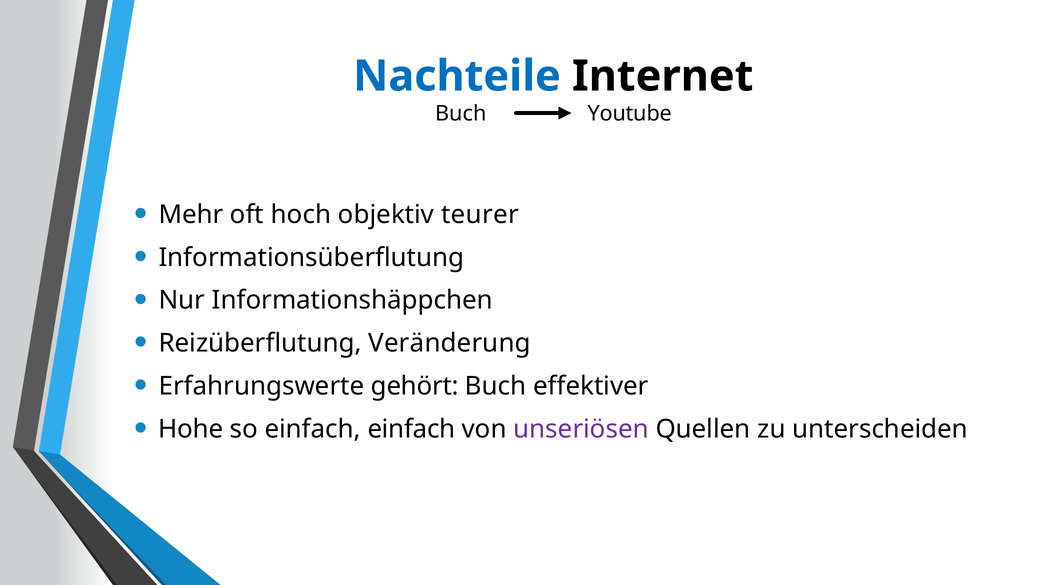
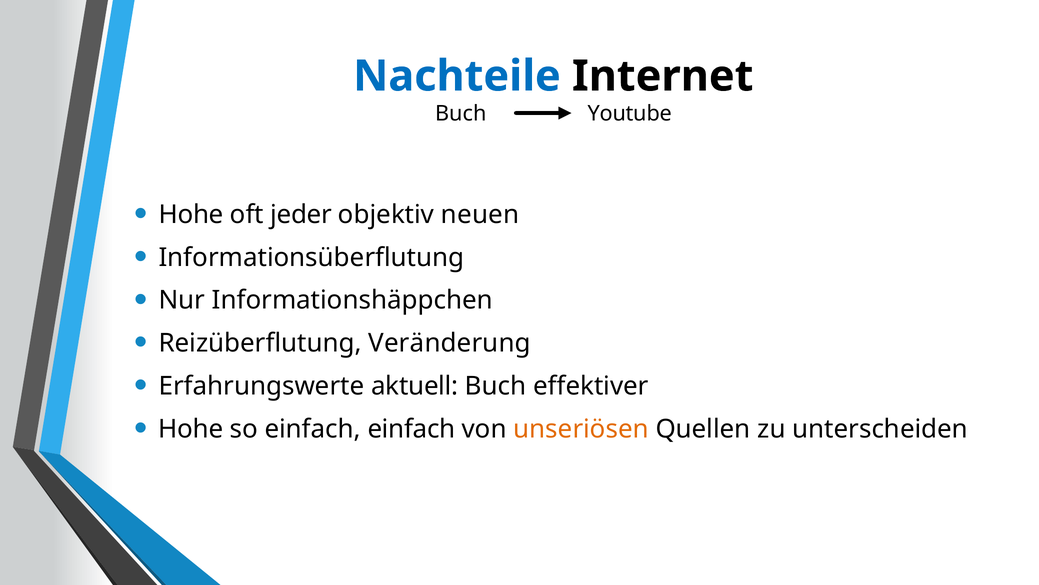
Mehr: Mehr -> Hohe (191, 214)
hoch: hoch -> jeder (301, 214)
teurer: teurer -> neuen (480, 214)
gehört: gehört -> aktuell (415, 386)
unseriösen colour: purple -> orange (581, 429)
